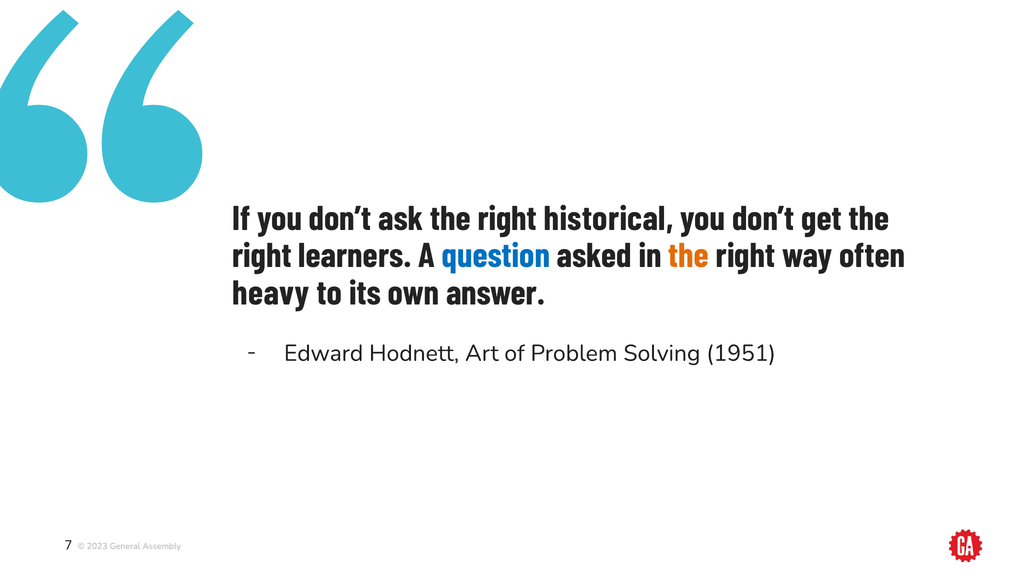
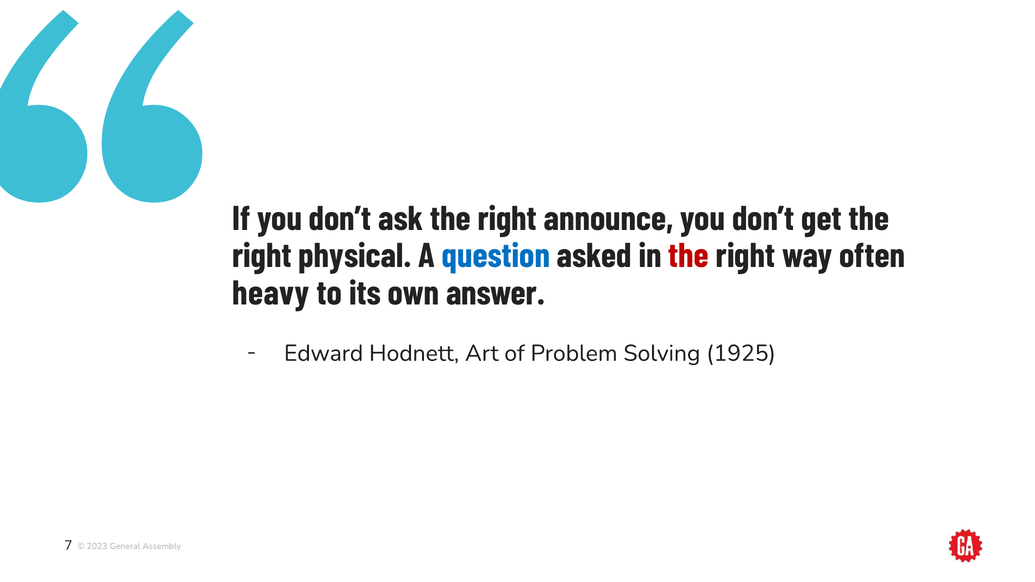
historical: historical -> announce (609, 219)
learners: learners -> physical (355, 256)
the colour: orange -> red (689, 256)
1951: 1951 -> 1925 (741, 353)
